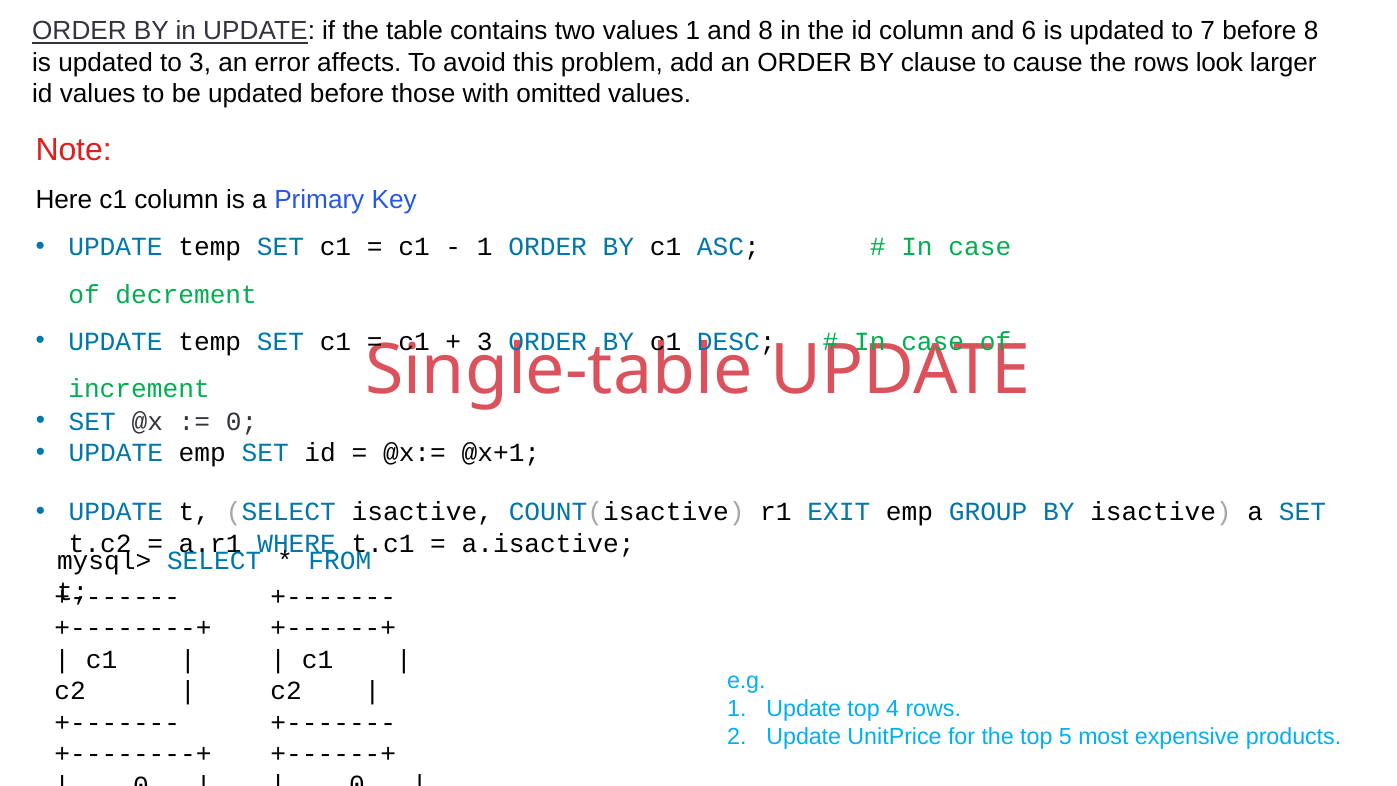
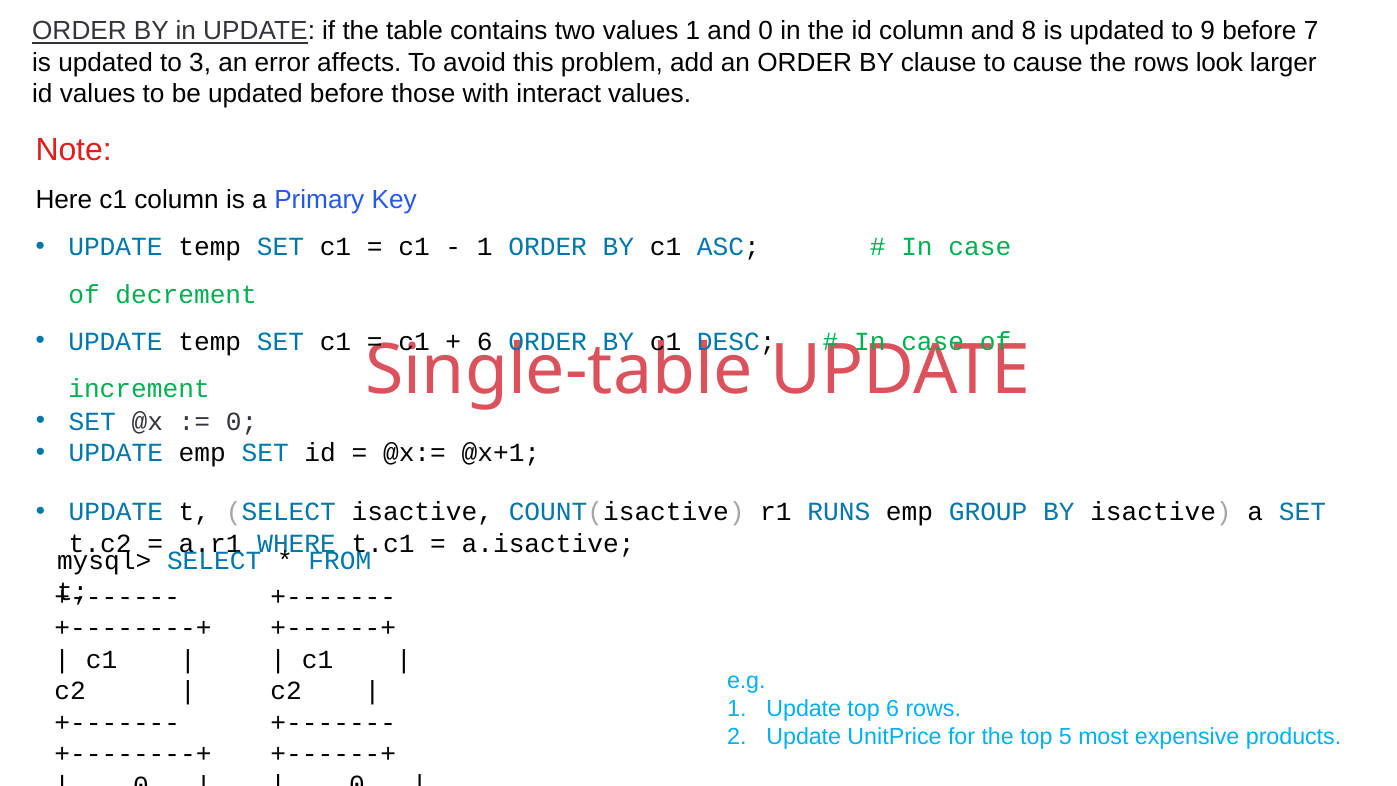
and 8: 8 -> 0 (766, 31)
and 6: 6 -> 8 (1029, 31)
7: 7 -> 9 (1208, 31)
before 8: 8 -> 7 (1311, 31)
omitted: omitted -> interact (559, 94)
3: 3 -> 6 (485, 342)
EXIT: EXIT -> RUNS (839, 512)
top 4: 4 -> 6 (893, 709)
